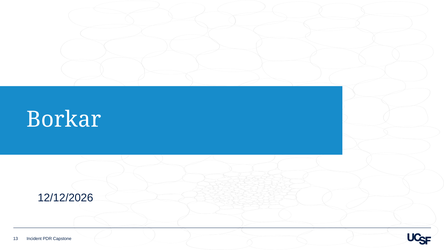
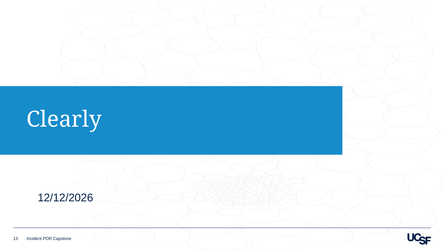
Borkar: Borkar -> Clearly (64, 120)
